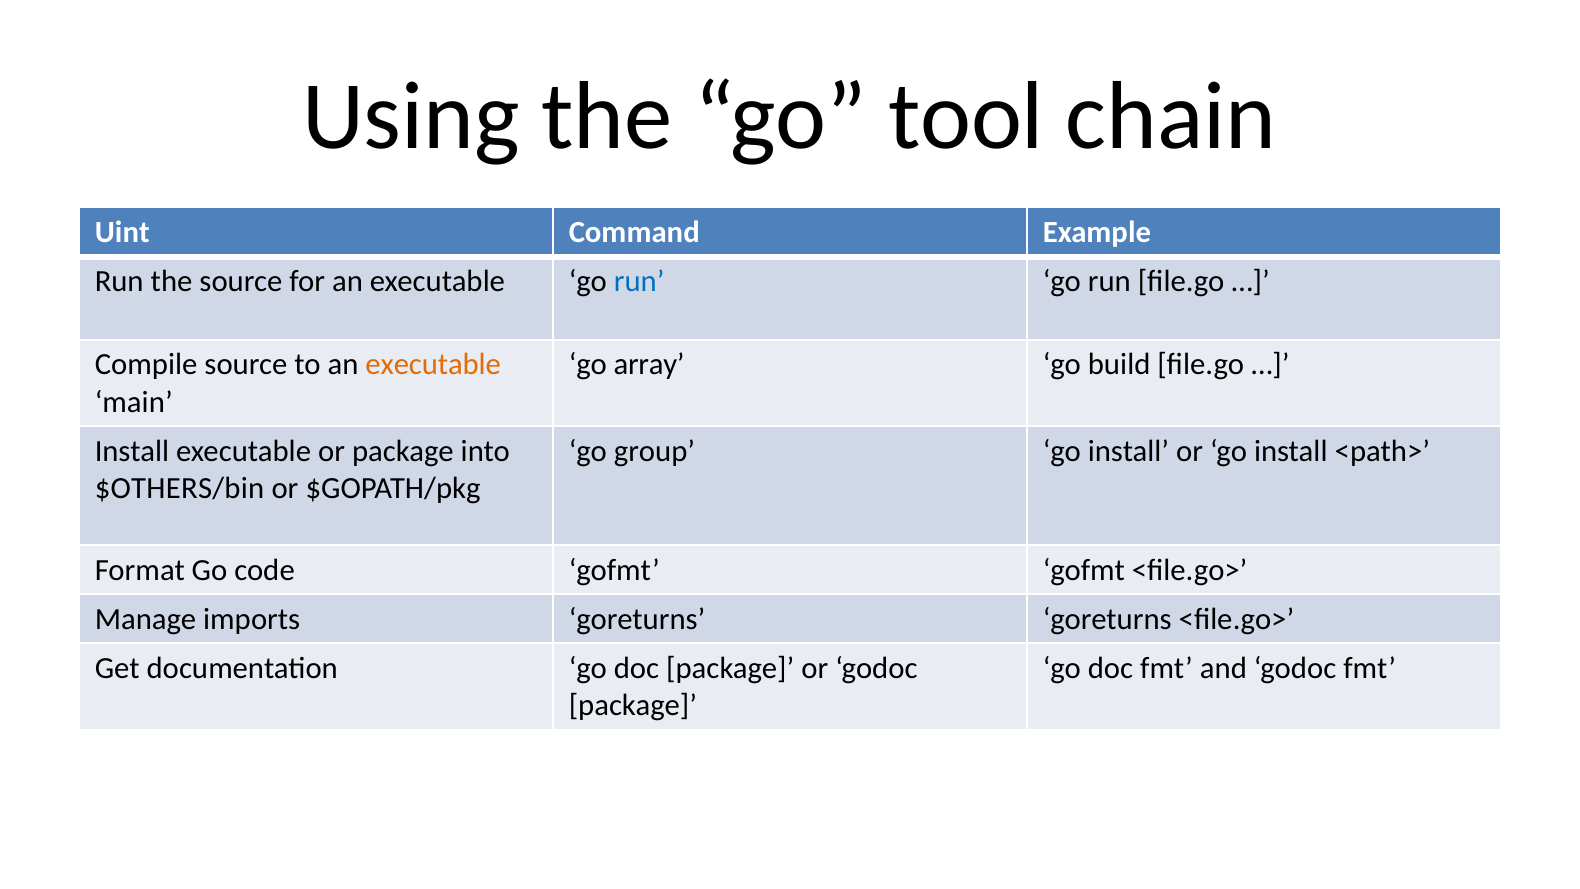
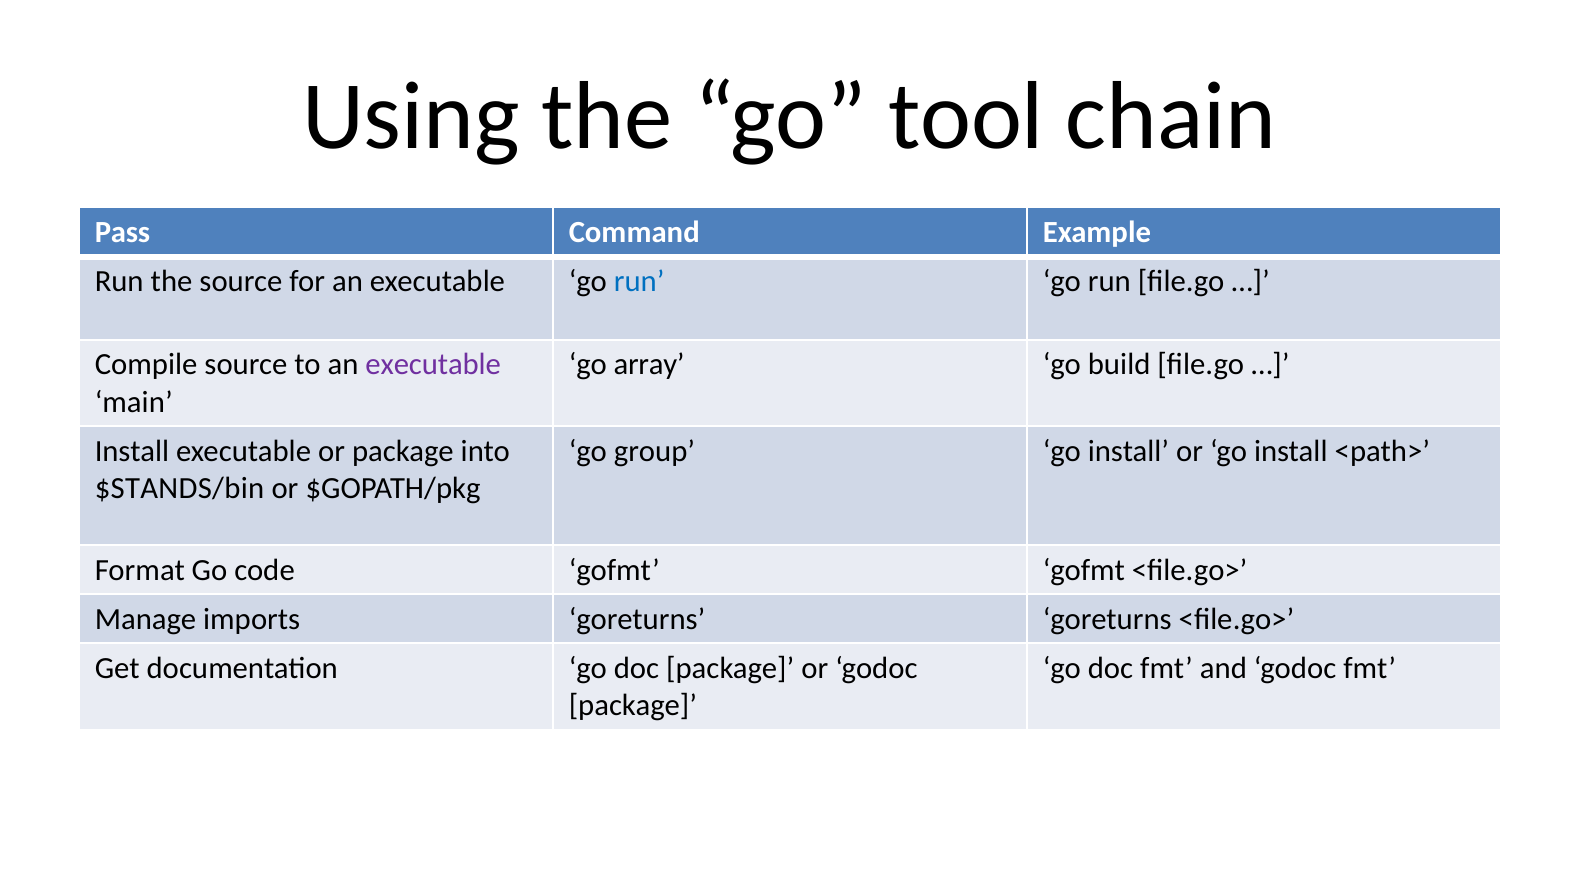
Uint: Uint -> Pass (122, 232)
executable colour: orange -> purple (433, 365)
$OTHERS/bin: $OTHERS/bin -> $STANDS/bin (180, 489)
